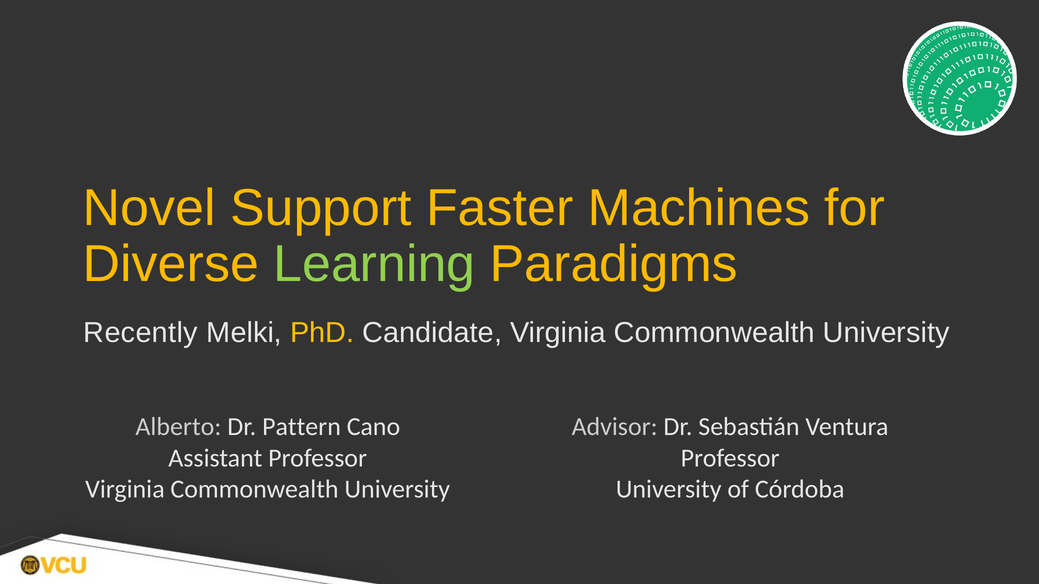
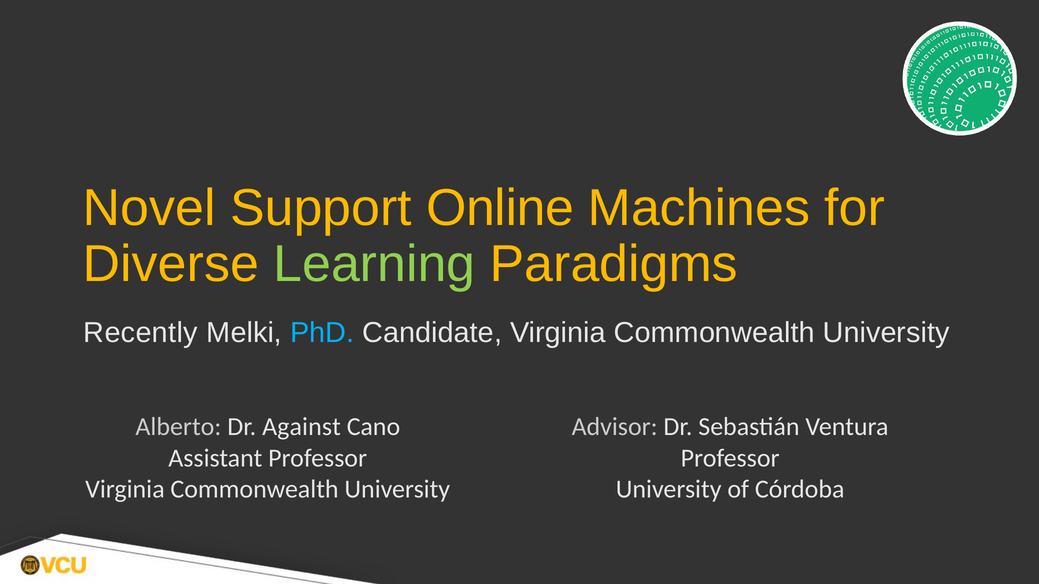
Faster: Faster -> Online (500, 208)
PhD colour: yellow -> light blue (322, 333)
Pattern: Pattern -> Against (301, 427)
